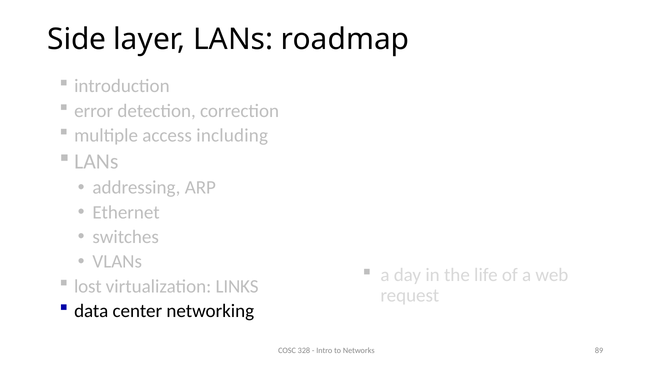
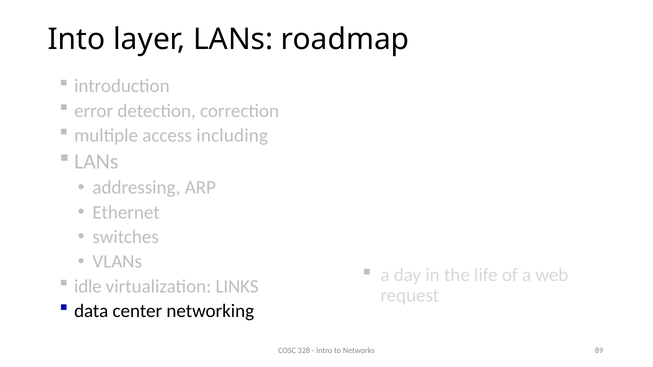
Side: Side -> Into (77, 39)
lost: lost -> idle (88, 286)
